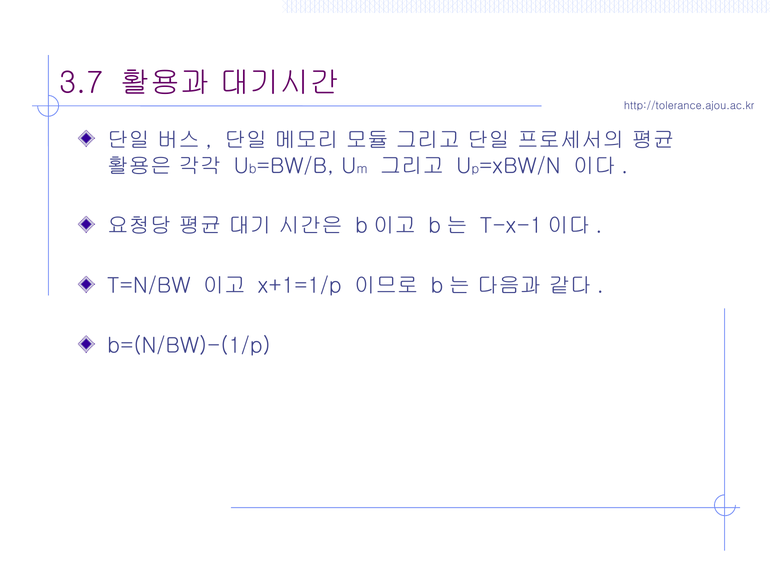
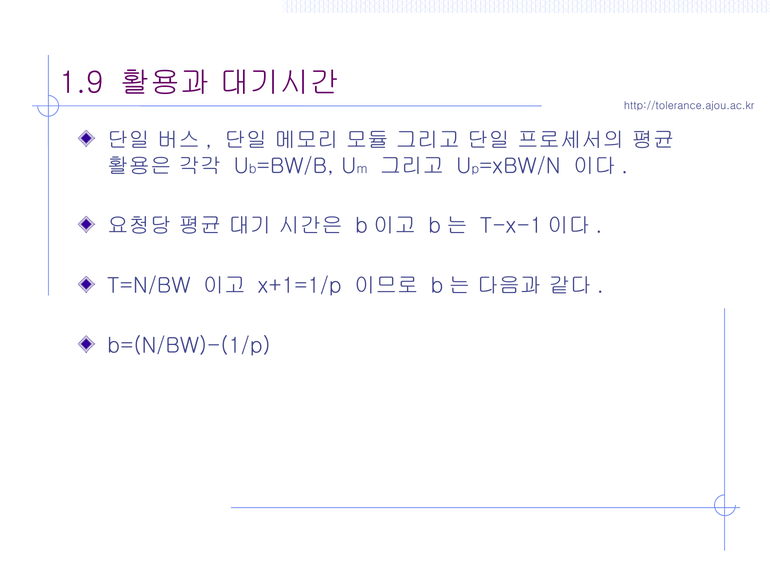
3.7: 3.7 -> 1.9 (81, 83)
